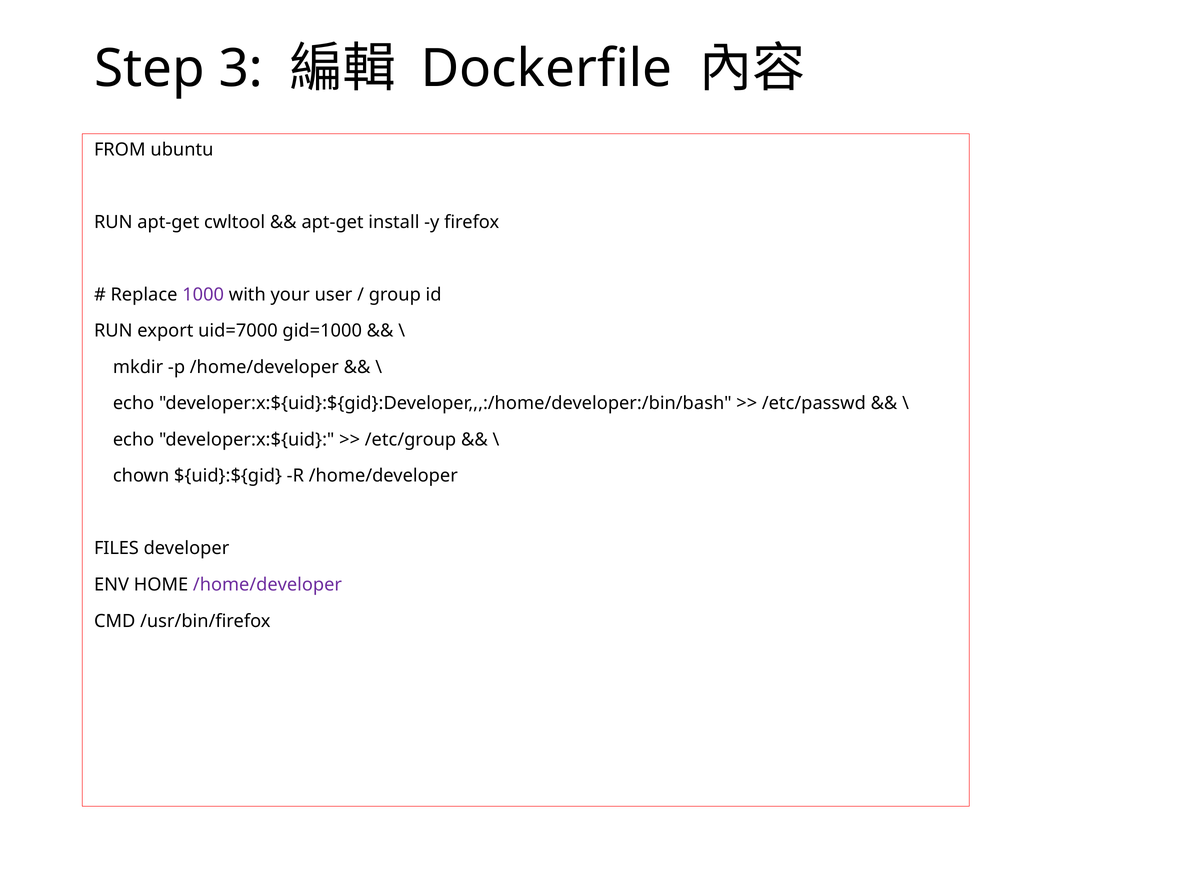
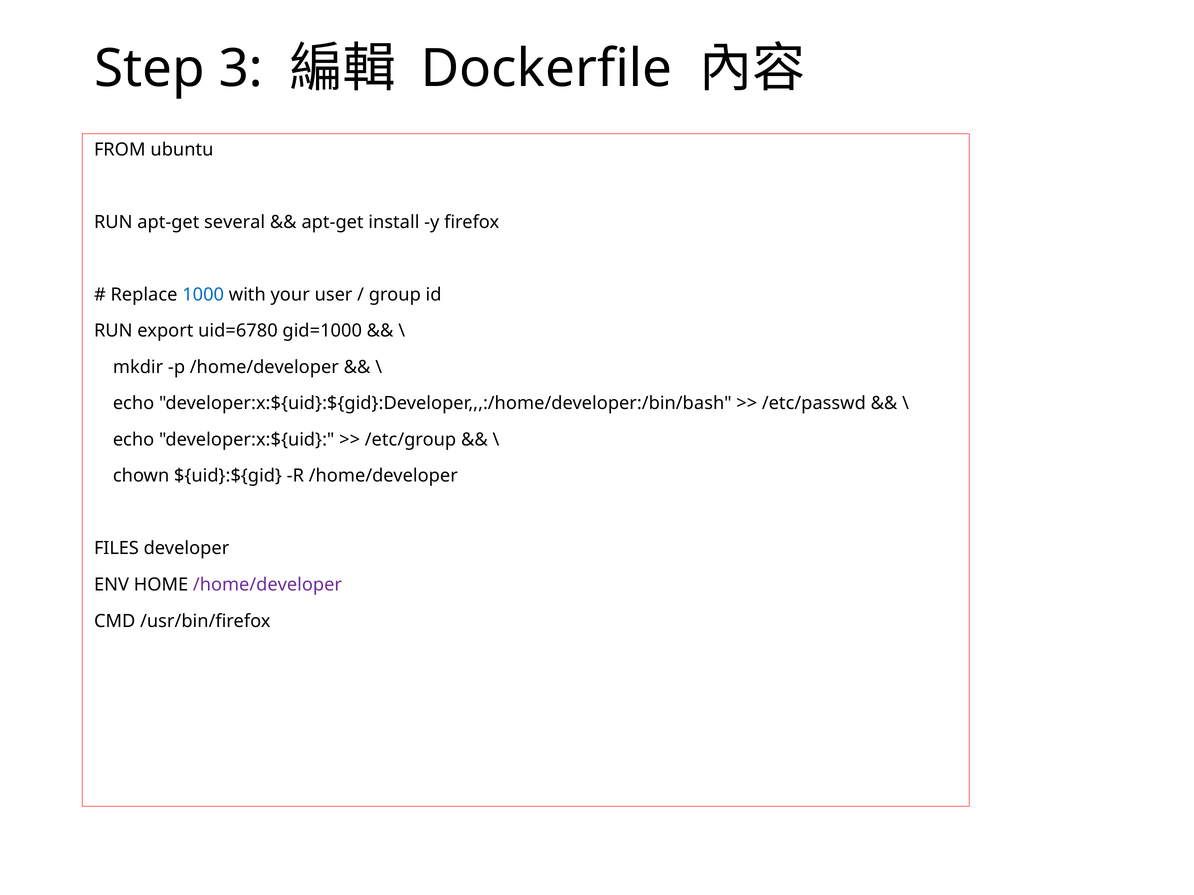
cwltool: cwltool -> several (235, 222)
1000 colour: purple -> blue (203, 295)
uid=7000: uid=7000 -> uid=6780 (238, 331)
